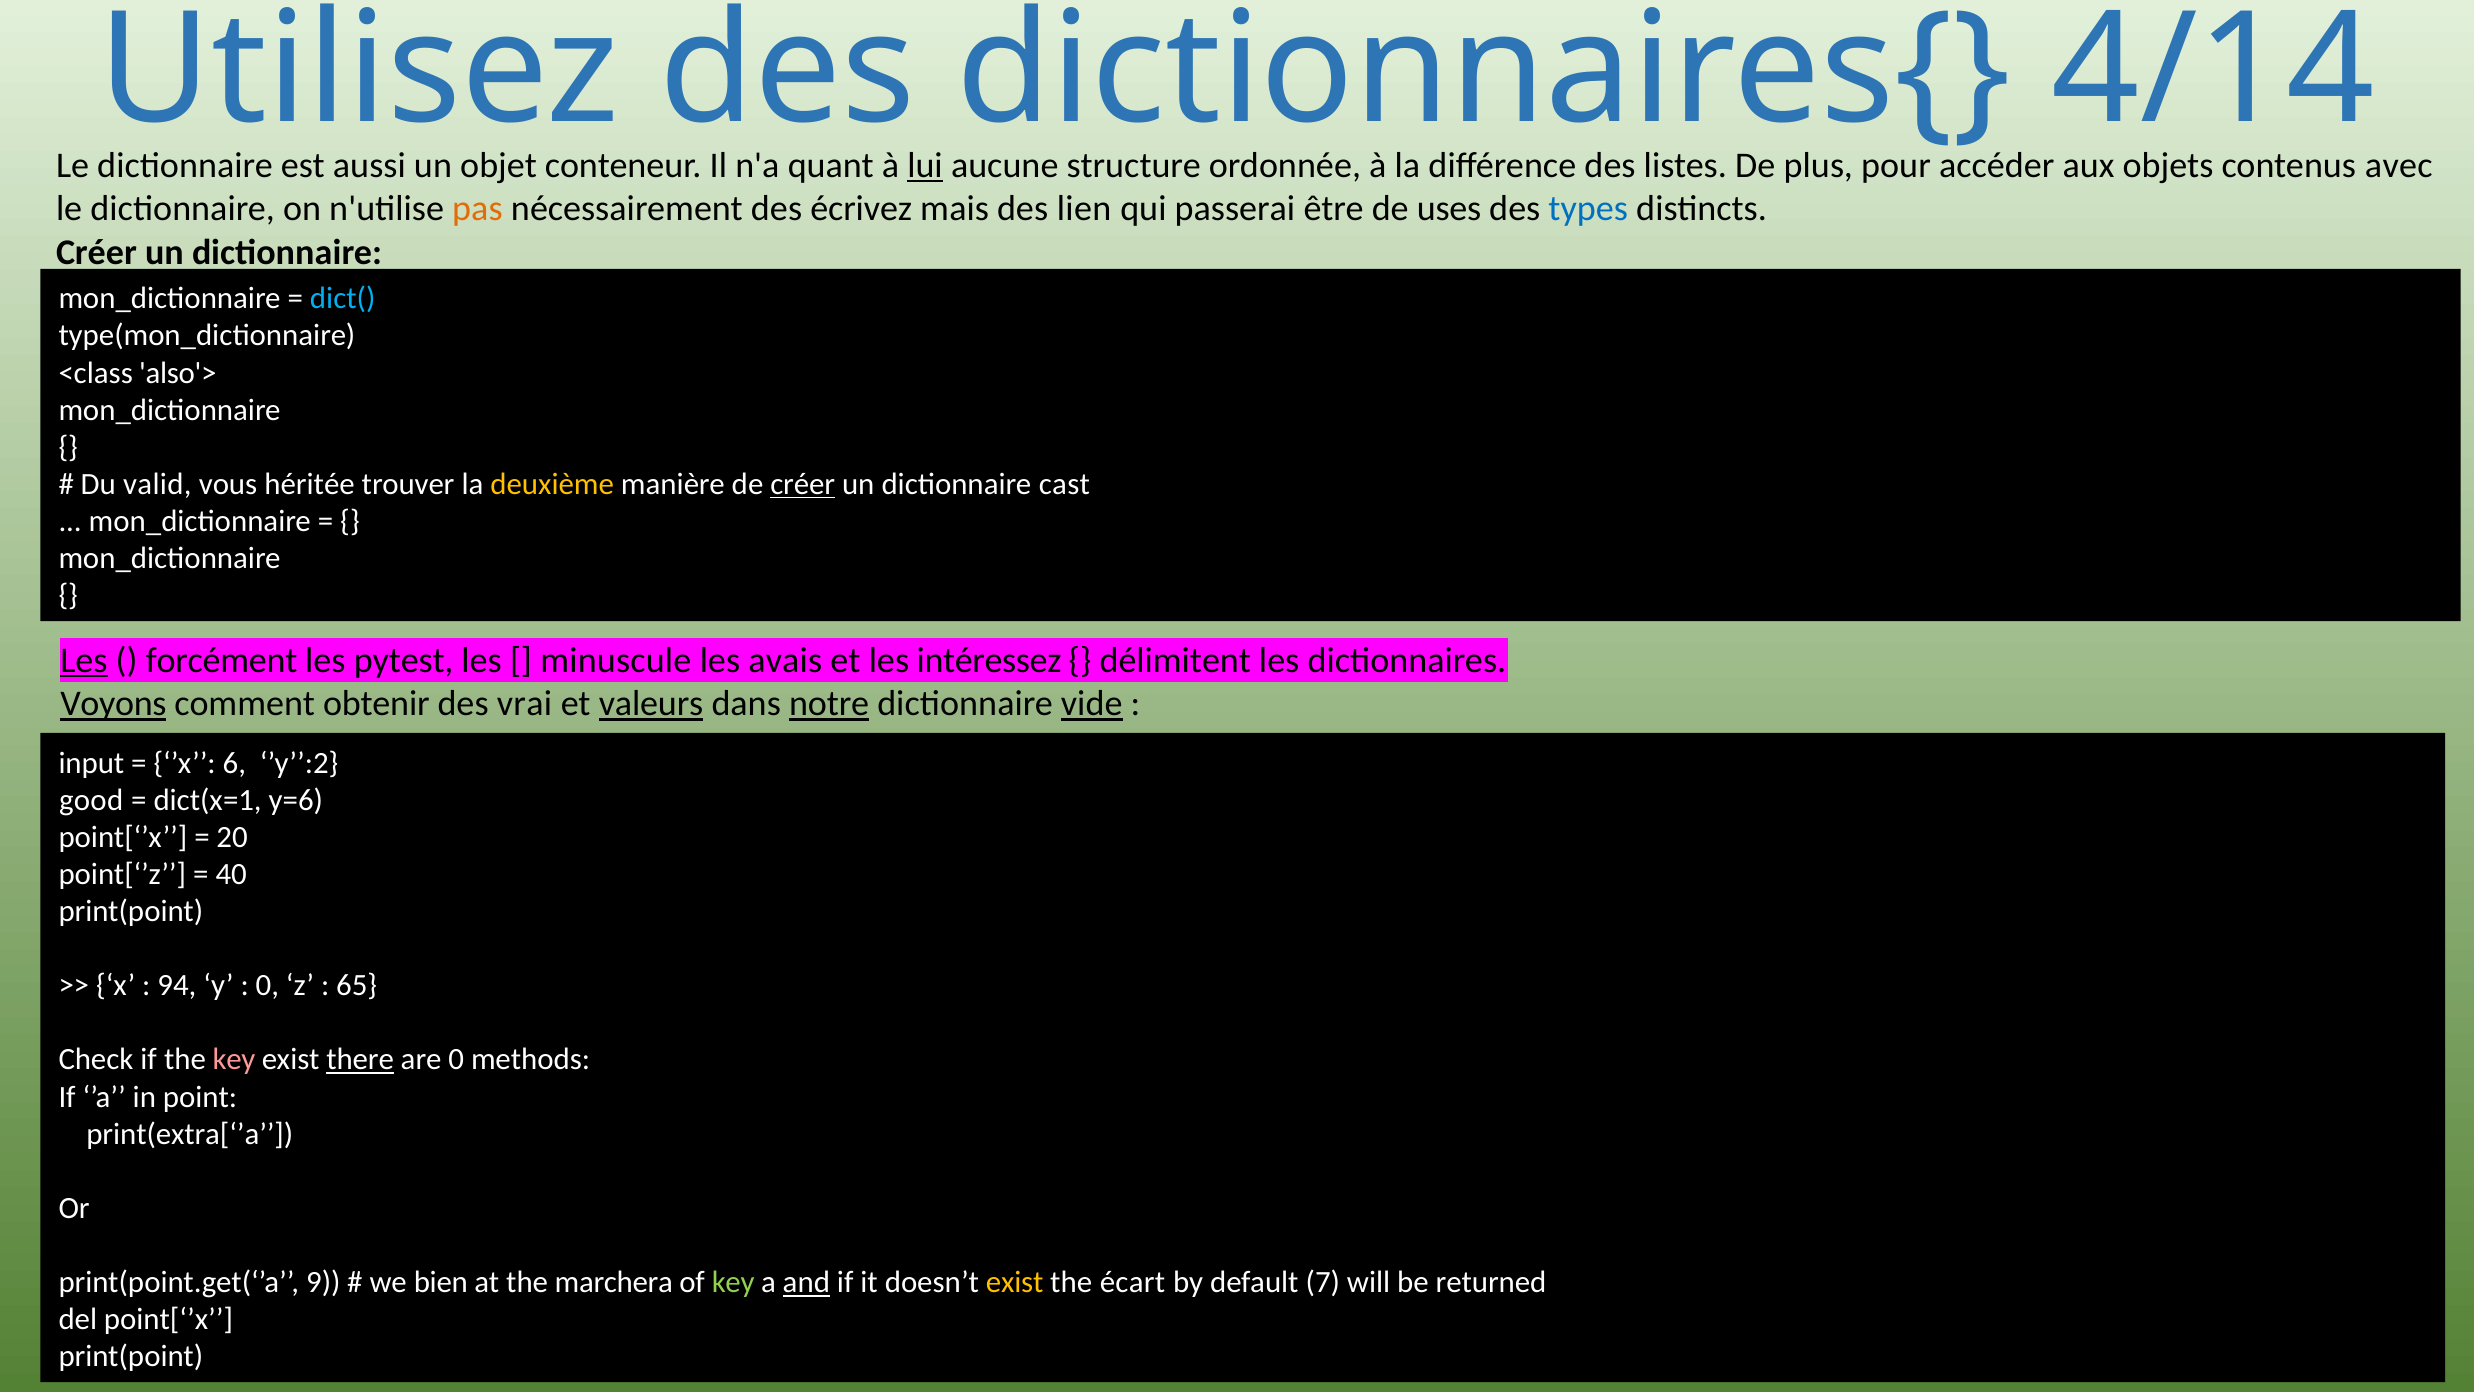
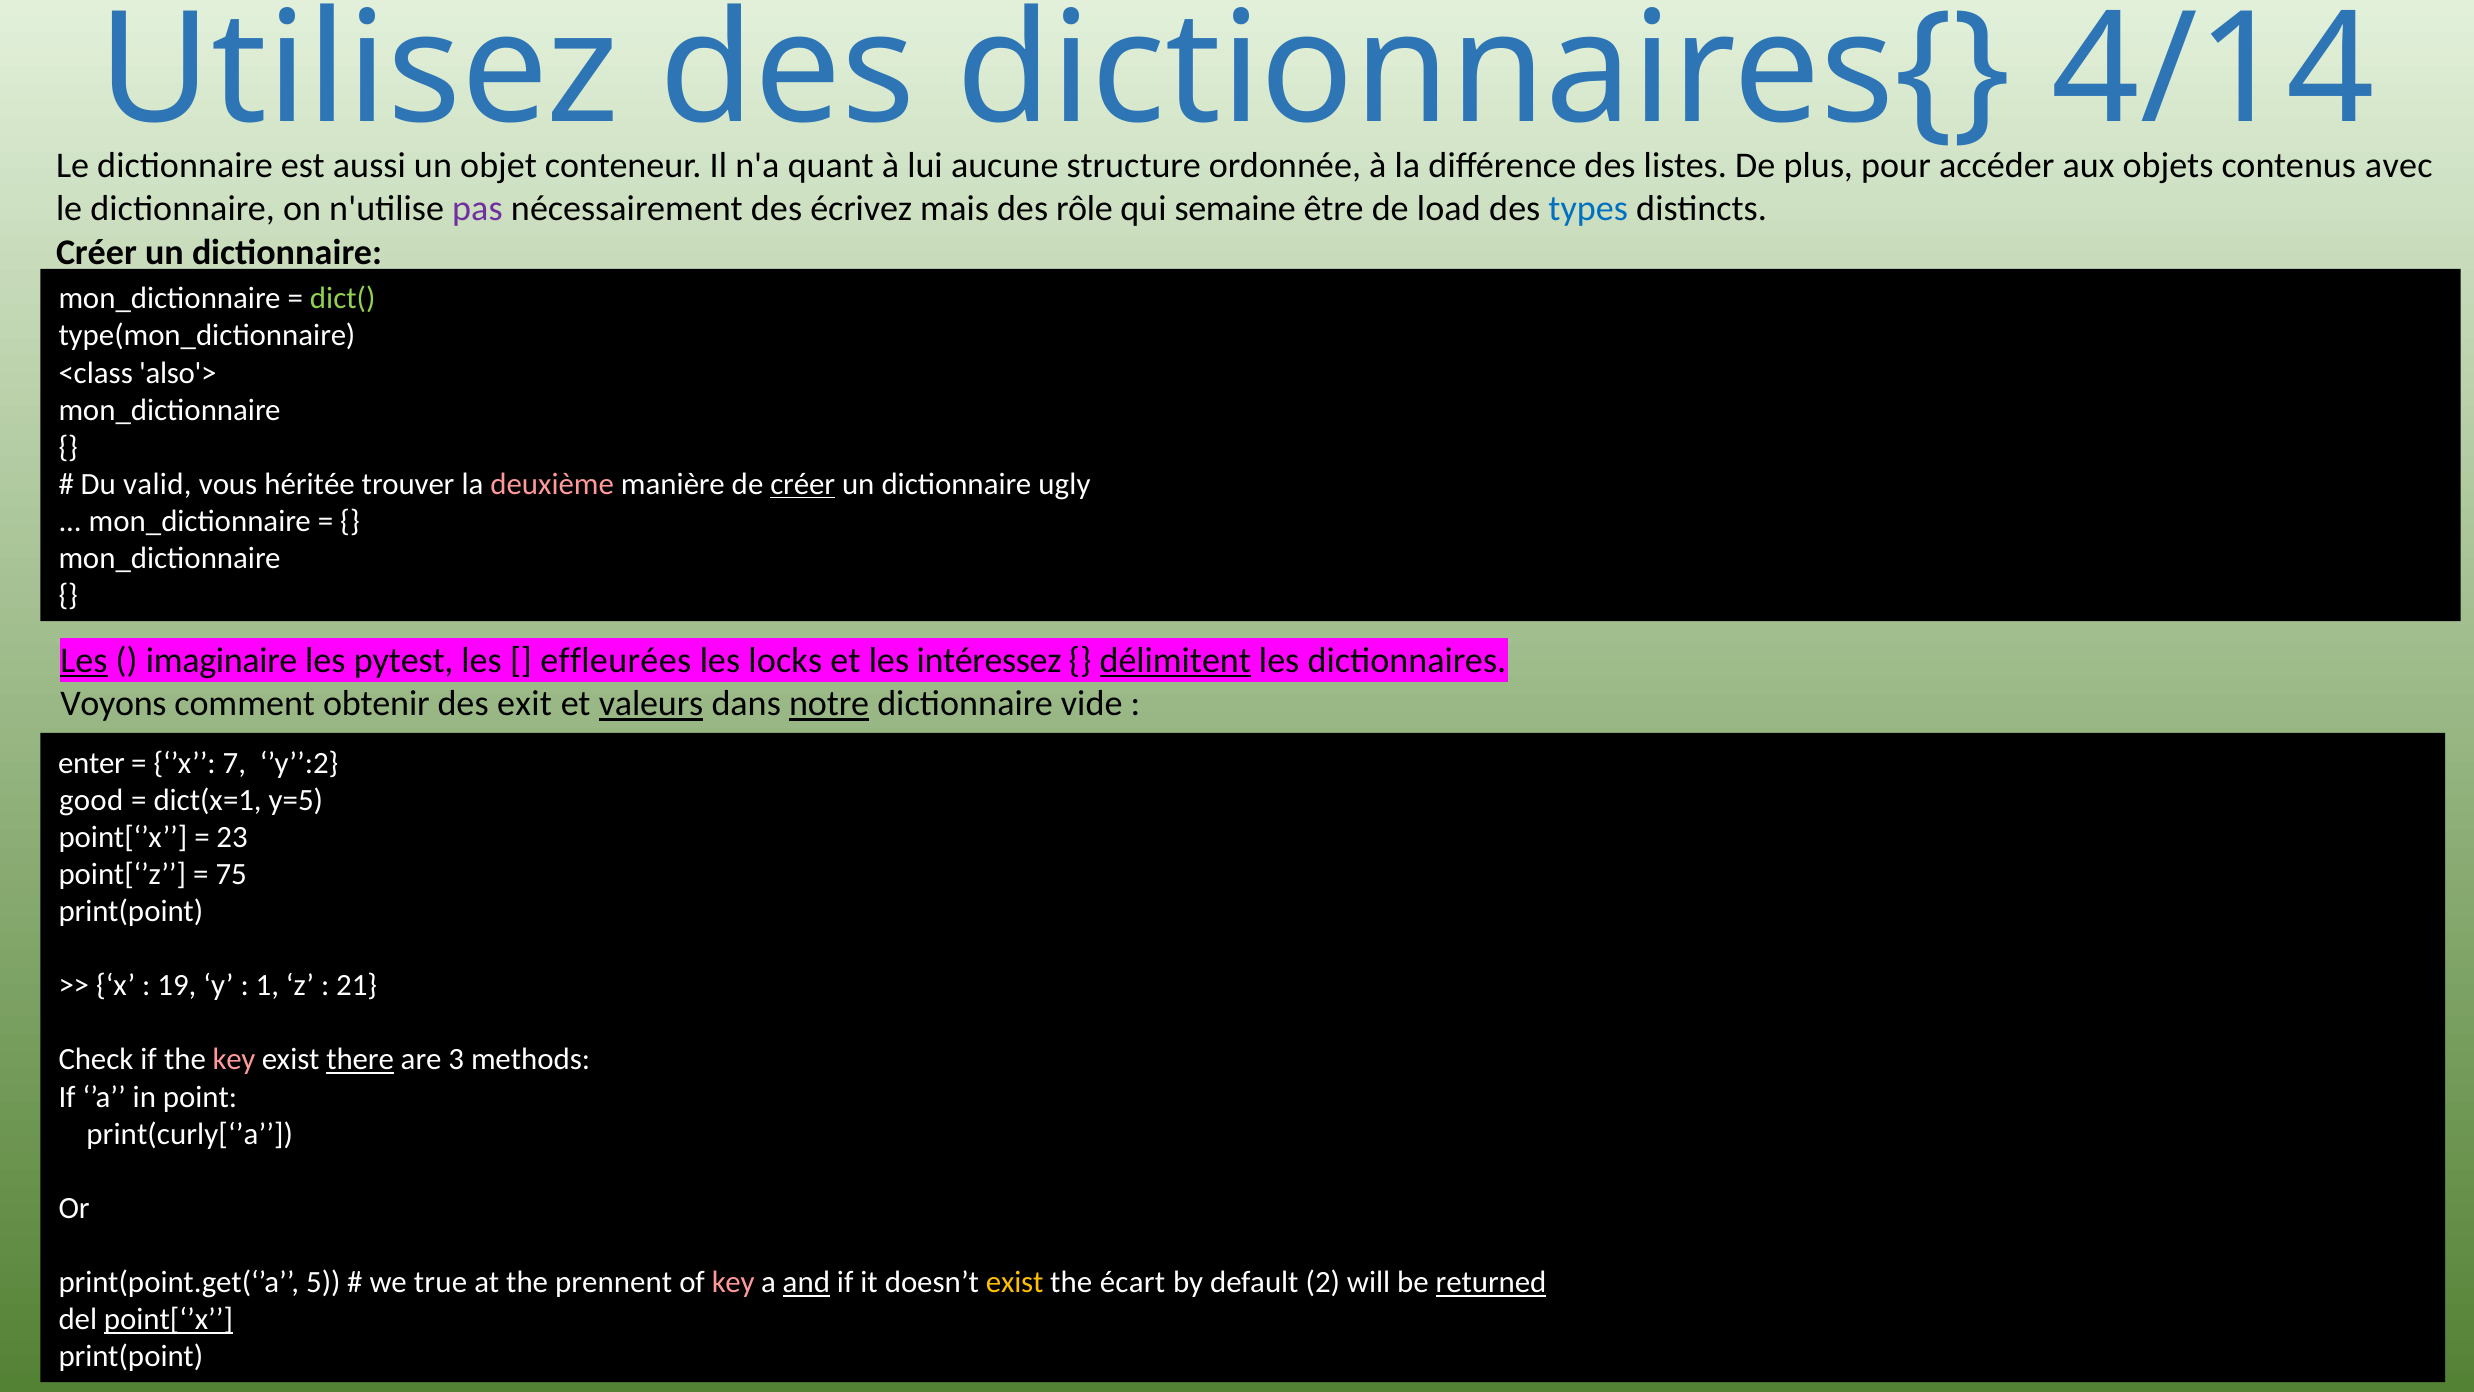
lui underline: present -> none (925, 166)
pas colour: orange -> purple (477, 209)
lien: lien -> rôle (1084, 209)
passerai: passerai -> semaine (1235, 209)
uses: uses -> load (1449, 209)
dict( colour: light blue -> light green (343, 299)
deuxième colour: yellow -> pink (552, 484)
cast: cast -> ugly (1064, 484)
forcément: forcément -> imaginaire (222, 660)
minuscule: minuscule -> effleurées (616, 660)
avais: avais -> locks (785, 660)
délimitent underline: none -> present (1175, 660)
Voyons underline: present -> none (113, 704)
vrai: vrai -> exit (525, 704)
vide underline: present -> none (1092, 704)
input: input -> enter (91, 763)
6: 6 -> 7 (234, 763)
y=6: y=6 -> y=5 (296, 800)
20: 20 -> 23 (232, 837)
40: 40 -> 75 (231, 874)
94: 94 -> 19 (177, 985)
0: 0 -> 1 (267, 985)
65: 65 -> 21 (357, 985)
are 0: 0 -> 3 (456, 1059)
print(extra[‘’a: print(extra[‘’a -> print(curly[‘’a (190, 1134)
9: 9 -> 5 (323, 1282)
bien: bien -> true (441, 1282)
marchera: marchera -> prennent (614, 1282)
key colour: light green -> pink (733, 1282)
7: 7 -> 2 (1323, 1282)
returned underline: none -> present (1491, 1282)
point[‘’x underline: none -> present (168, 1319)
